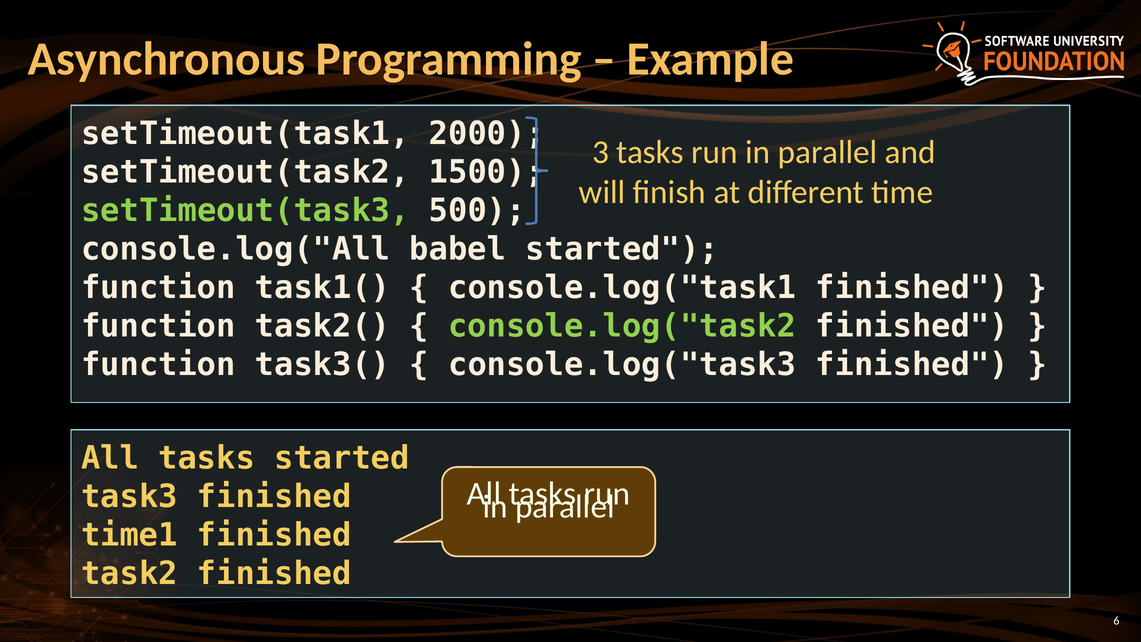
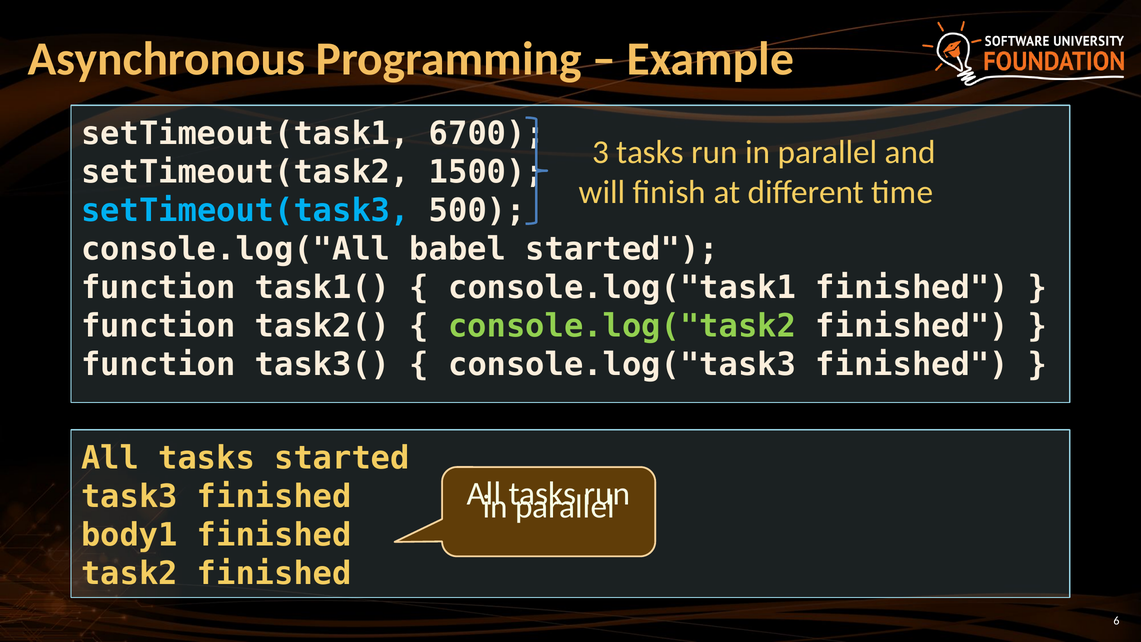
2000: 2000 -> 6700 (487, 133)
setTimeout(task3 colour: light green -> light blue (245, 211)
time1: time1 -> body1 (129, 535)
